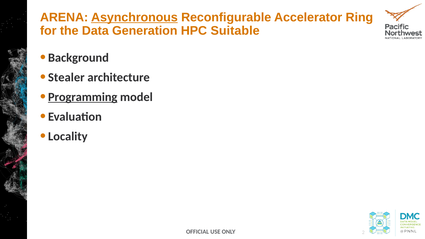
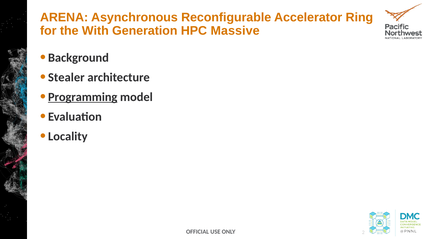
Asynchronous underline: present -> none (134, 17)
Data: Data -> With (95, 31)
Suitable: Suitable -> Massive (235, 31)
